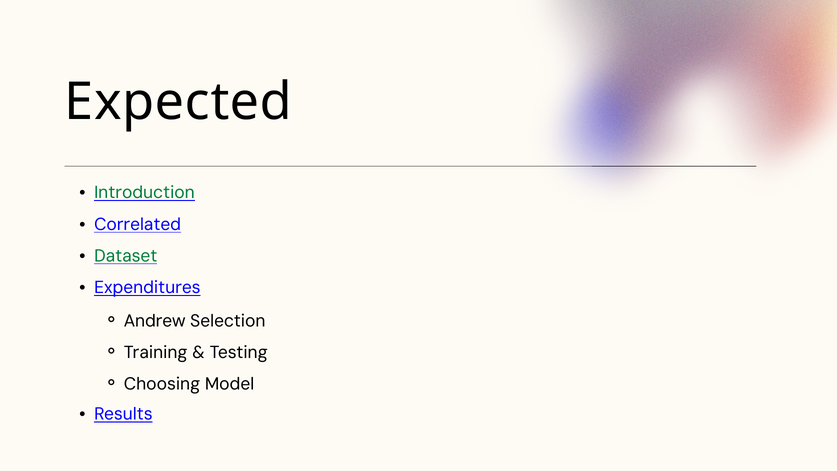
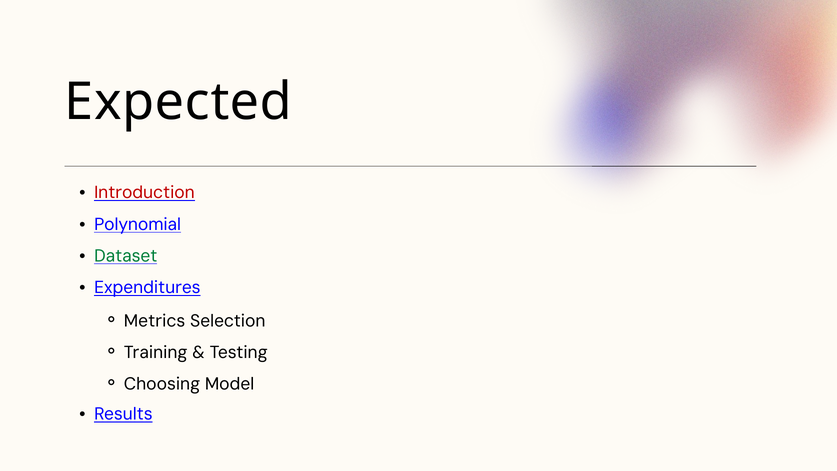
Introduction colour: green -> red (144, 193)
Correlated: Correlated -> Polynomial (138, 224)
Andrew: Andrew -> Metrics (155, 321)
